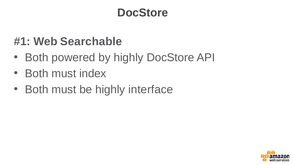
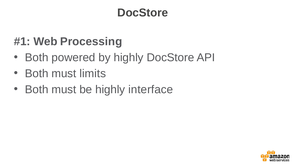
Searchable: Searchable -> Processing (91, 42)
index: index -> limits (93, 74)
